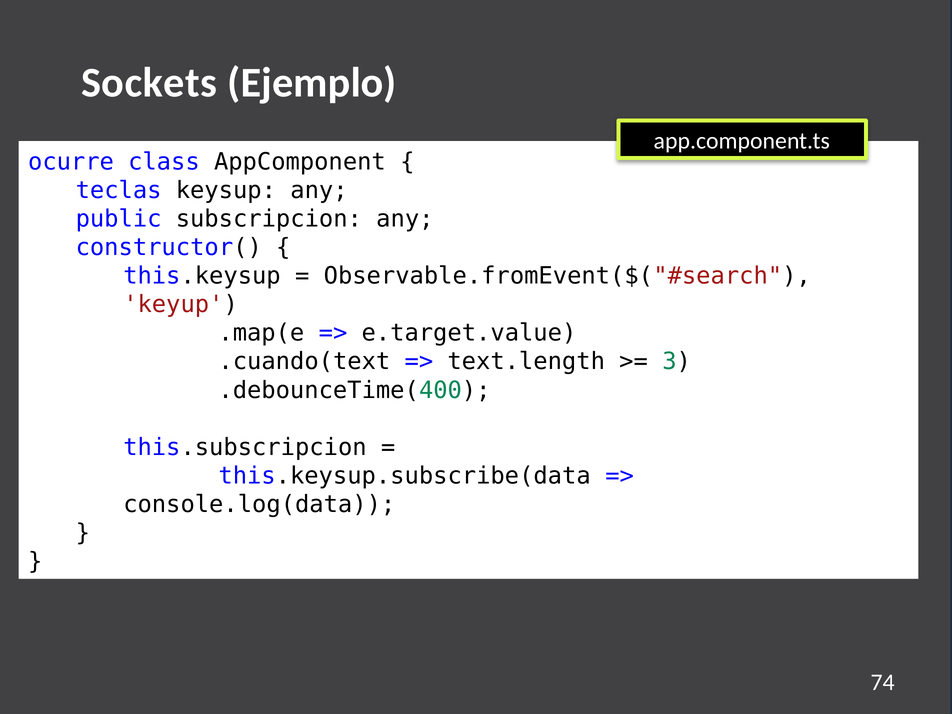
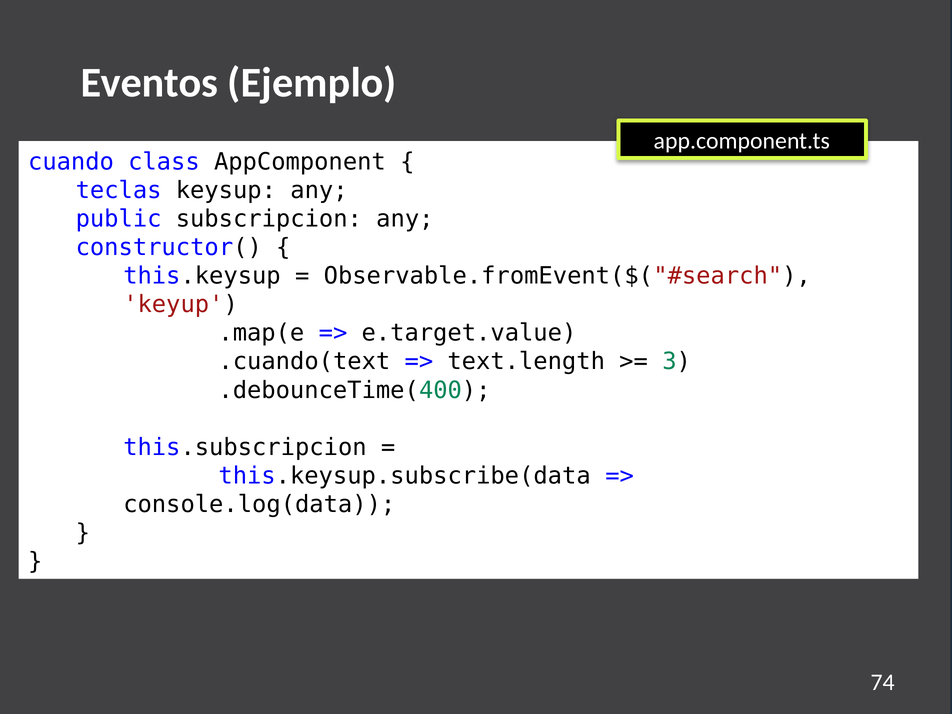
Sockets: Sockets -> Eventos (149, 83)
ocurre: ocurre -> cuando (71, 162)
